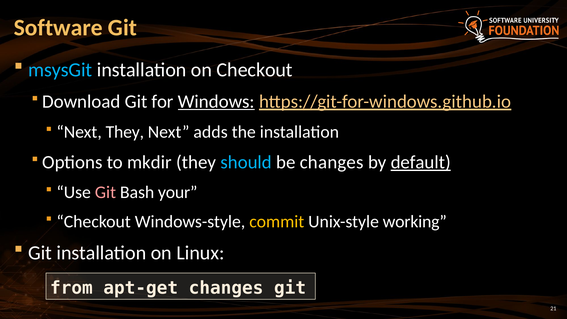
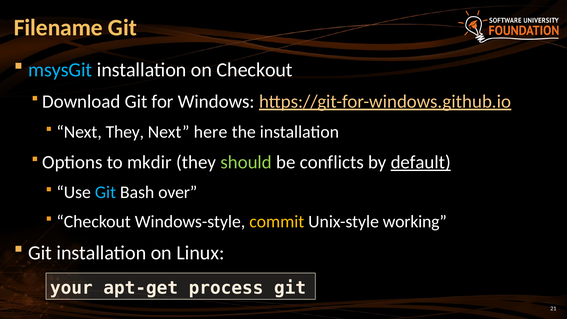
Software: Software -> Filename (58, 28)
Windows underline: present -> none (216, 101)
adds: adds -> here (211, 132)
should colour: light blue -> light green (246, 162)
be changes: changes -> conflicts (332, 162)
Git colour: pink -> light blue (105, 192)
your: your -> over (178, 192)
from: from -> your (72, 288)
apt-get changes: changes -> process (226, 288)
